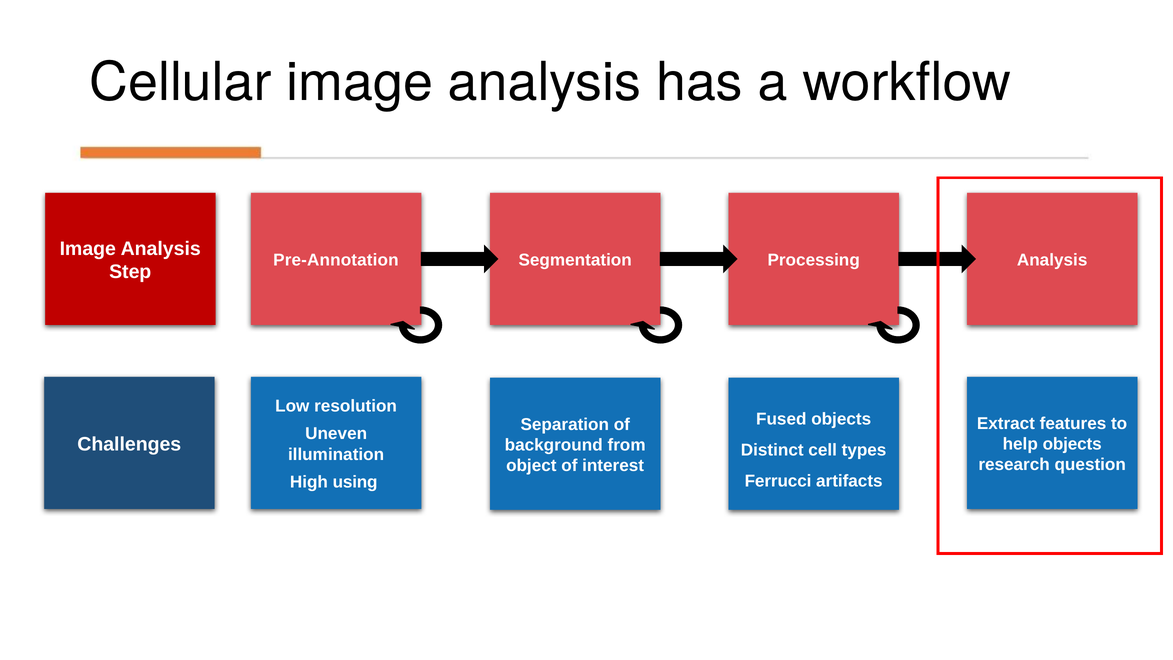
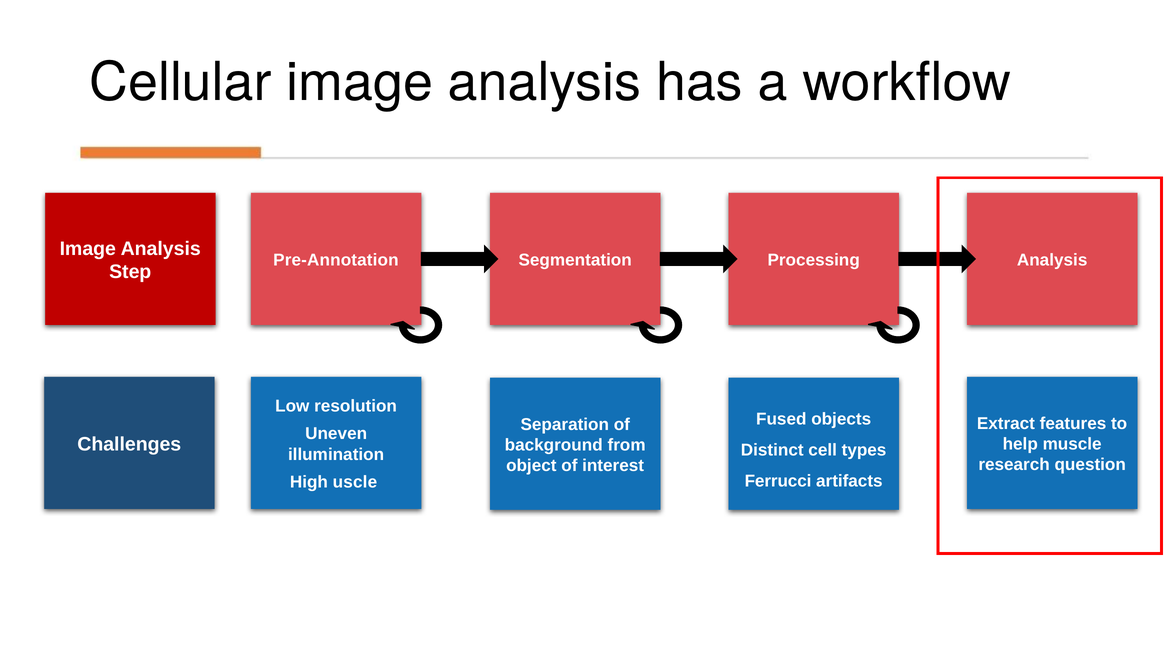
help objects: objects -> muscle (1072, 444)
using: using -> uscle (355, 482)
